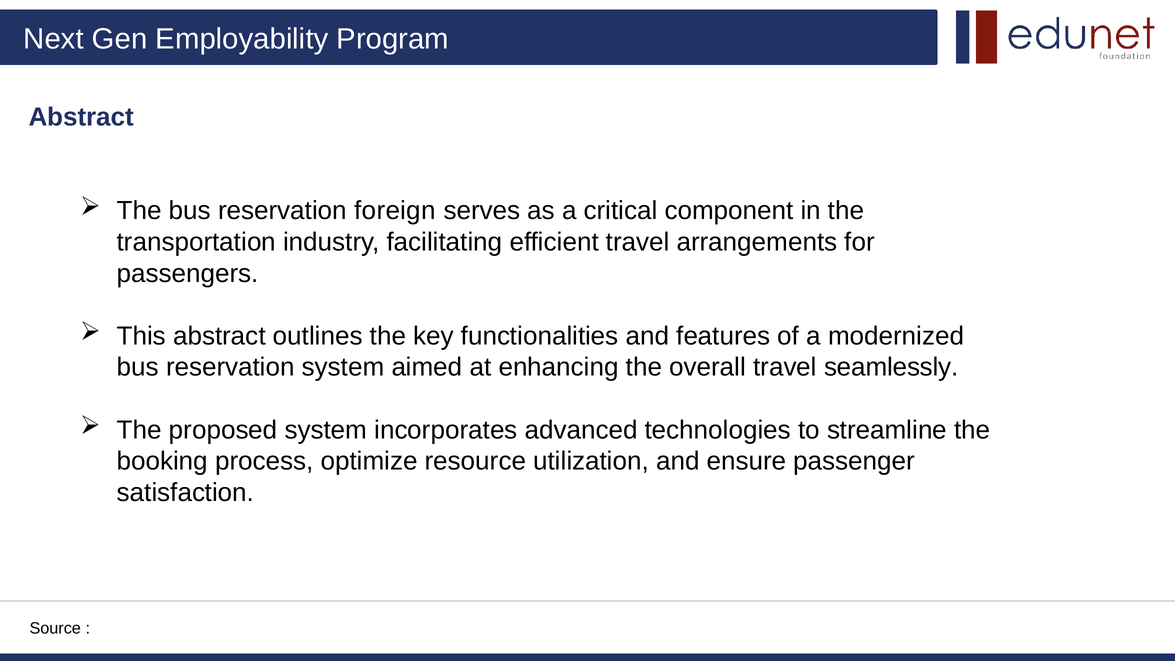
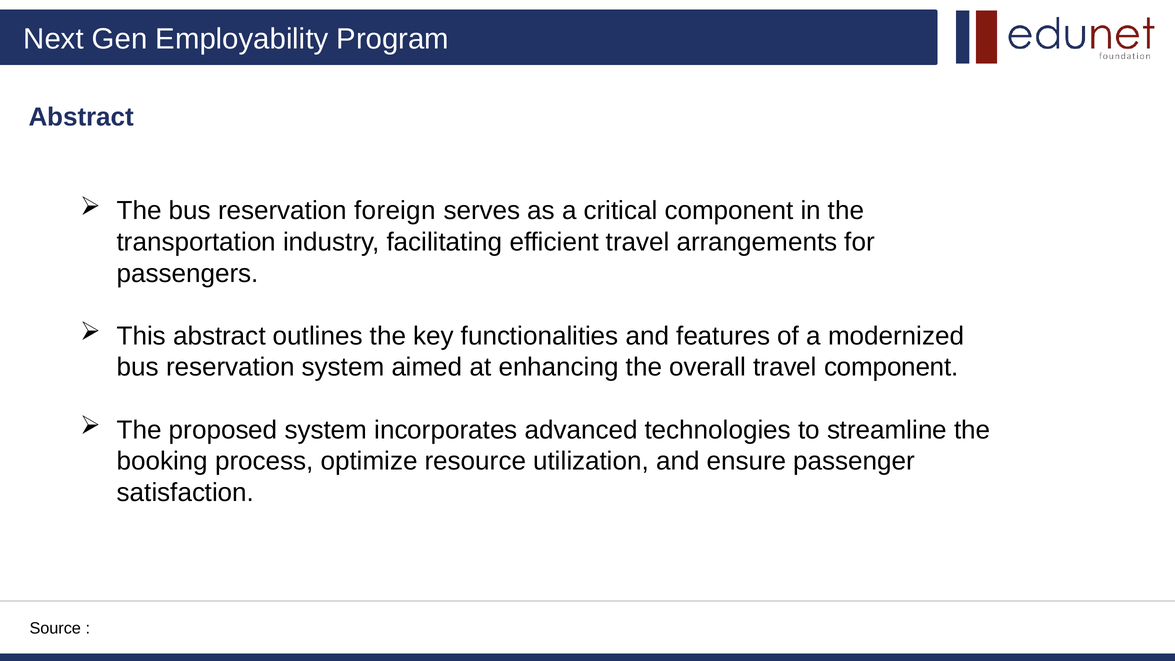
travel seamlessly: seamlessly -> component (891, 367)
